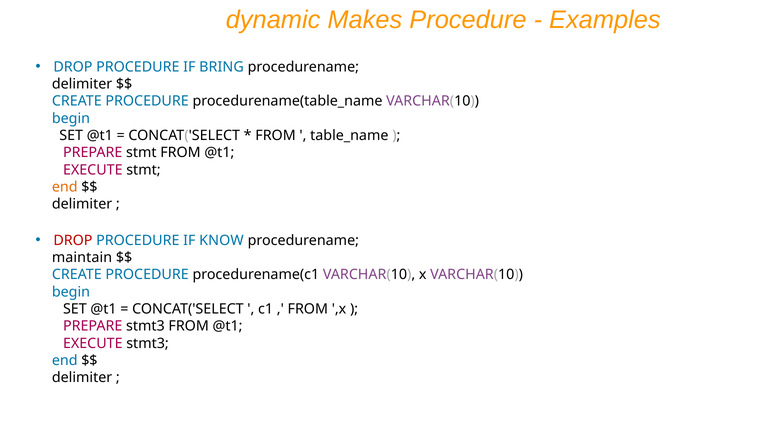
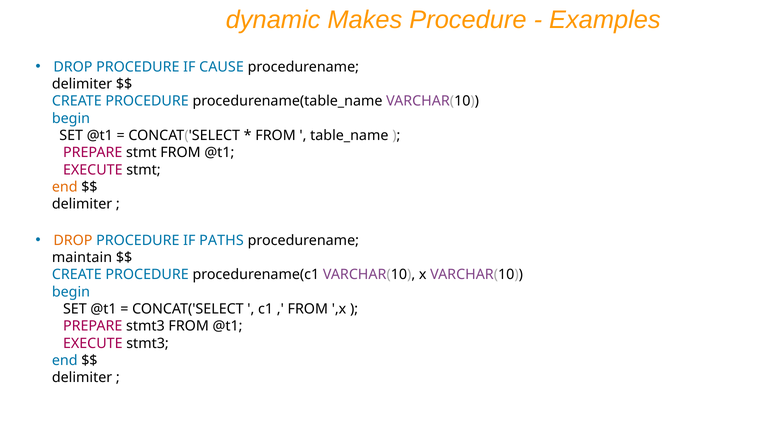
BRING: BRING -> CAUSE (221, 67)
DROP colour: red -> orange (73, 240)
KNOW: KNOW -> PATHS (221, 240)
